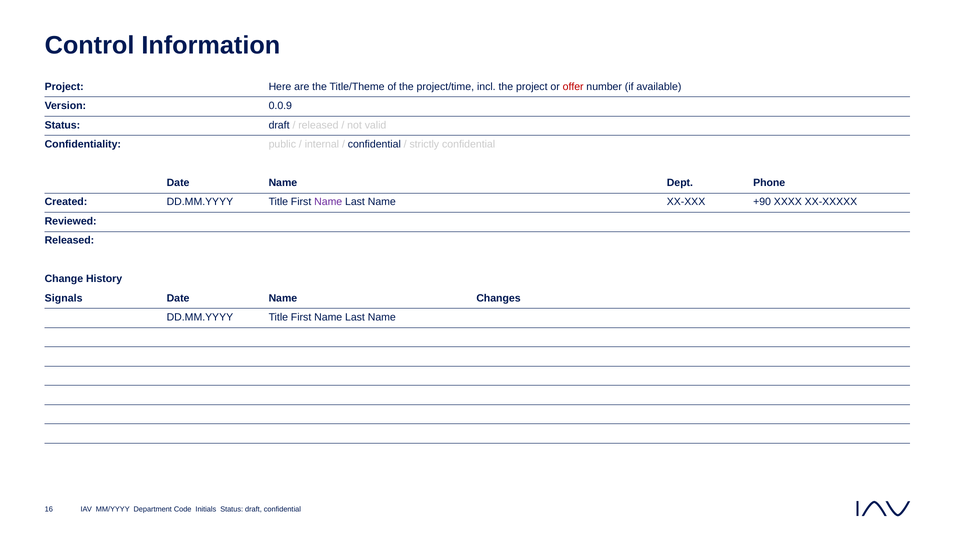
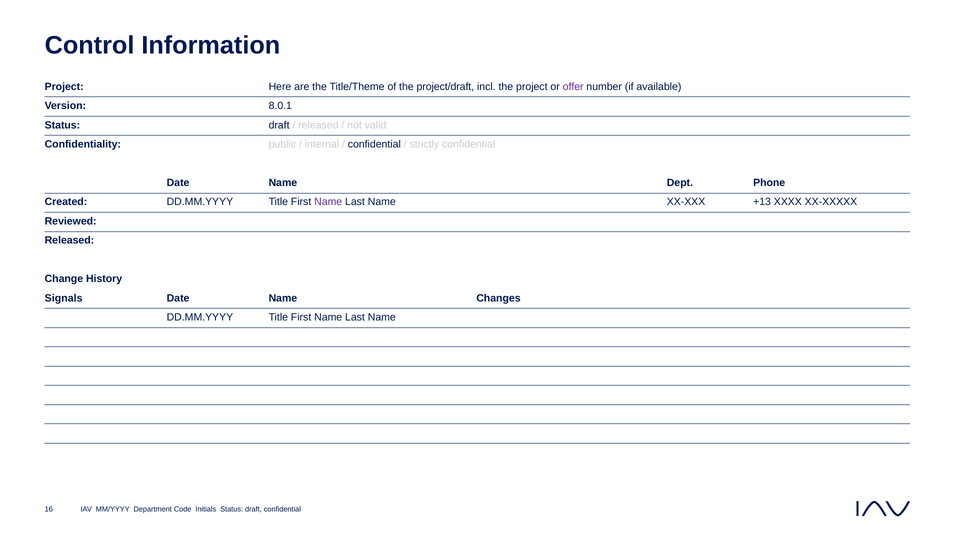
project/time: project/time -> project/draft (445, 87)
offer colour: red -> purple (573, 87)
0.0.9: 0.0.9 -> 8.0.1 (280, 106)
+90: +90 -> +13 (762, 202)
